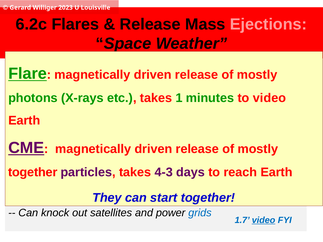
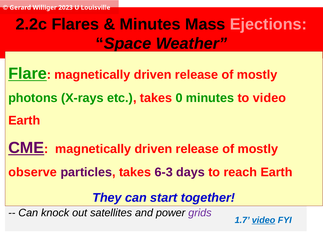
6.2c: 6.2c -> 2.2c (31, 24)
Release: Release -> Minutes (150, 24)
1: 1 -> 0 (179, 98)
together: together -> observe (33, 172)
4-3: 4-3 -> 6-3 (164, 172)
grids colour: blue -> purple (200, 213)
